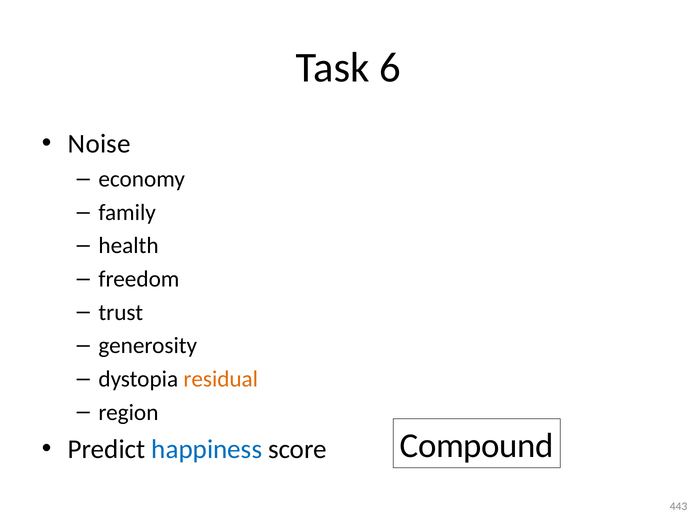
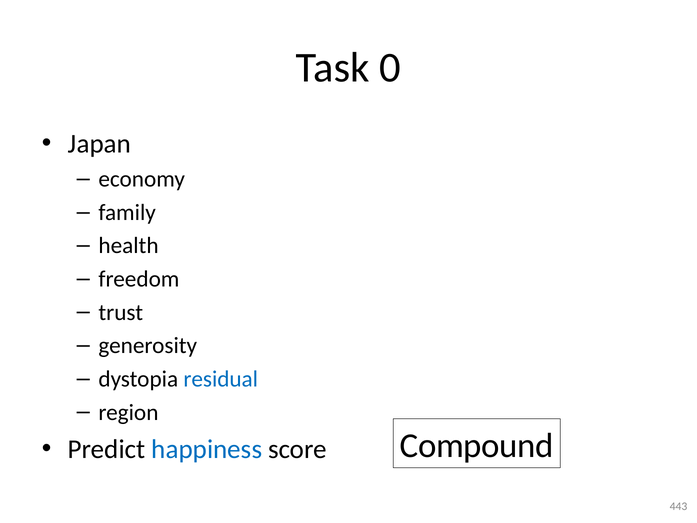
6: 6 -> 0 (390, 67)
Noise: Noise -> Japan (99, 144)
residual colour: orange -> blue (221, 379)
